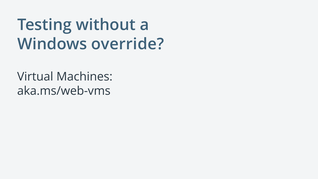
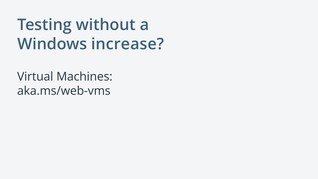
override: override -> increase (128, 44)
